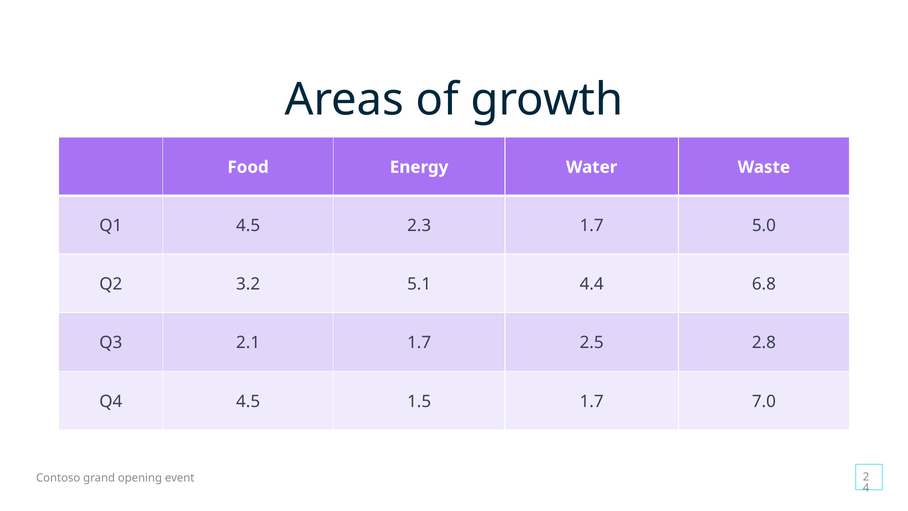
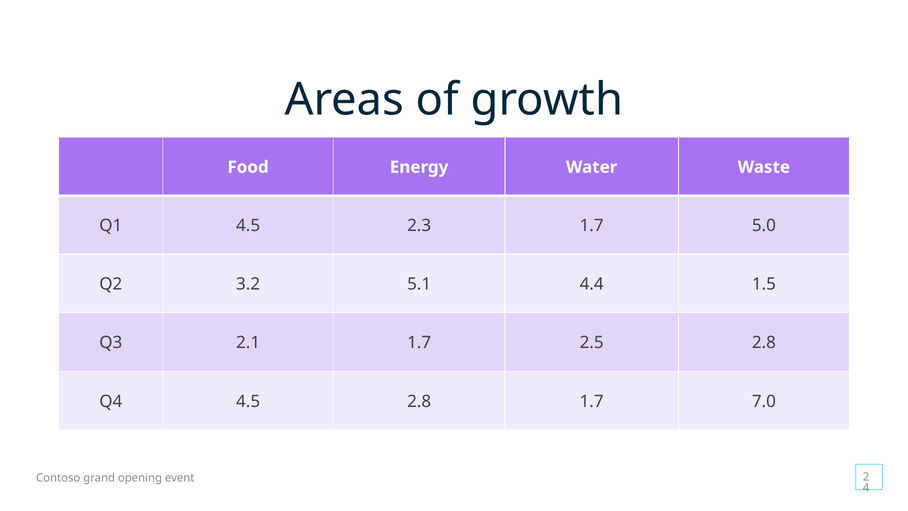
6.8: 6.8 -> 1.5 (764, 284)
4.5 1.5: 1.5 -> 2.8 (419, 401)
